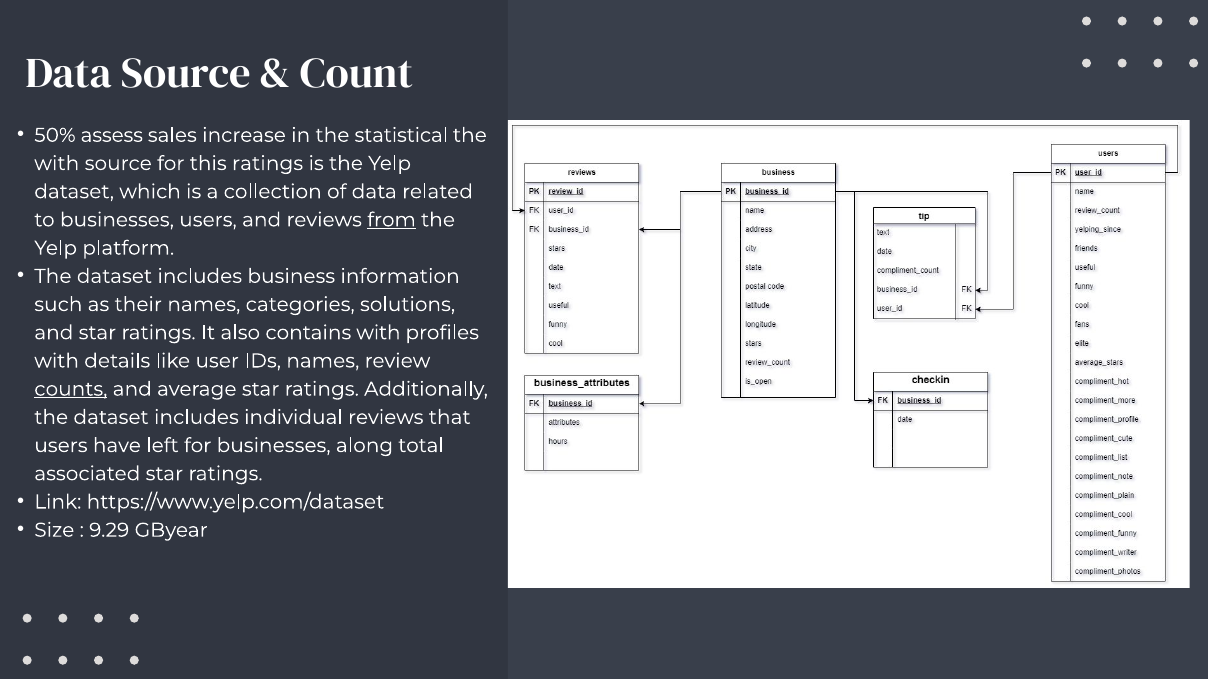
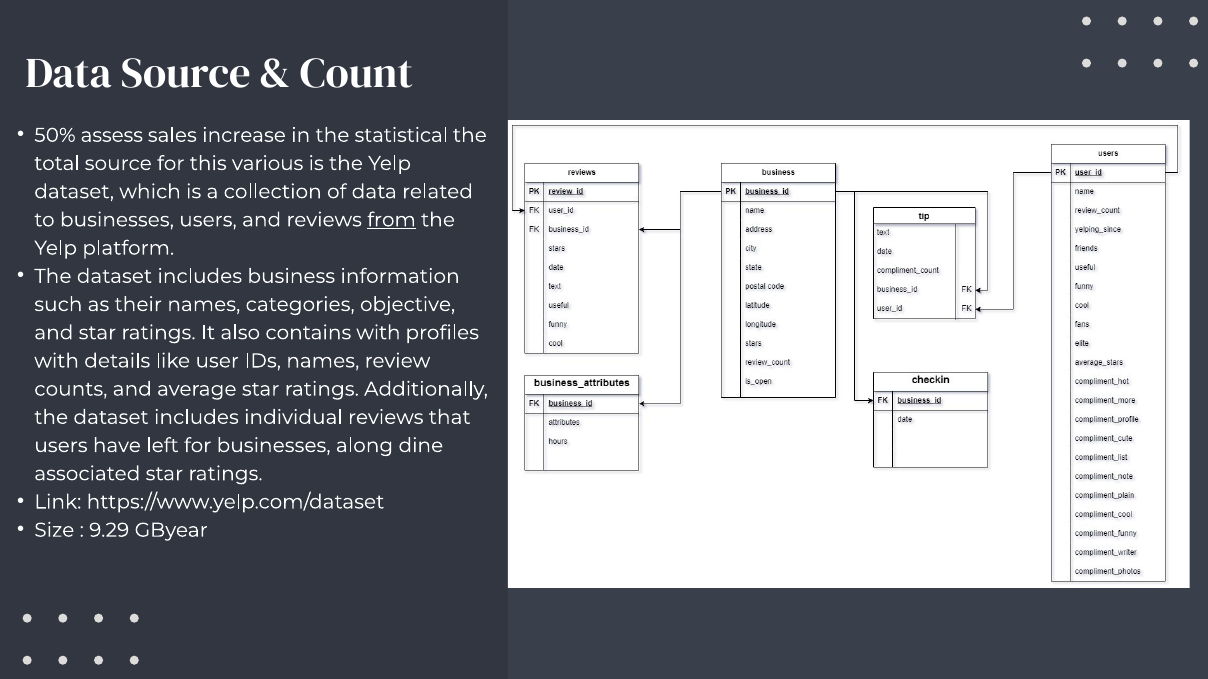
with: with -> total (57, 164)
this ratings: ratings -> various (268, 164)
solutions: solutions -> objective (408, 305)
counts underline: present -> none (71, 389)
total: total -> dine (421, 446)
